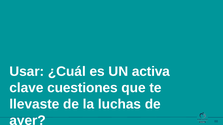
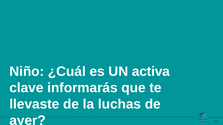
Usar: Usar -> Niño (27, 72)
cuestiones: cuestiones -> informarás (82, 88)
